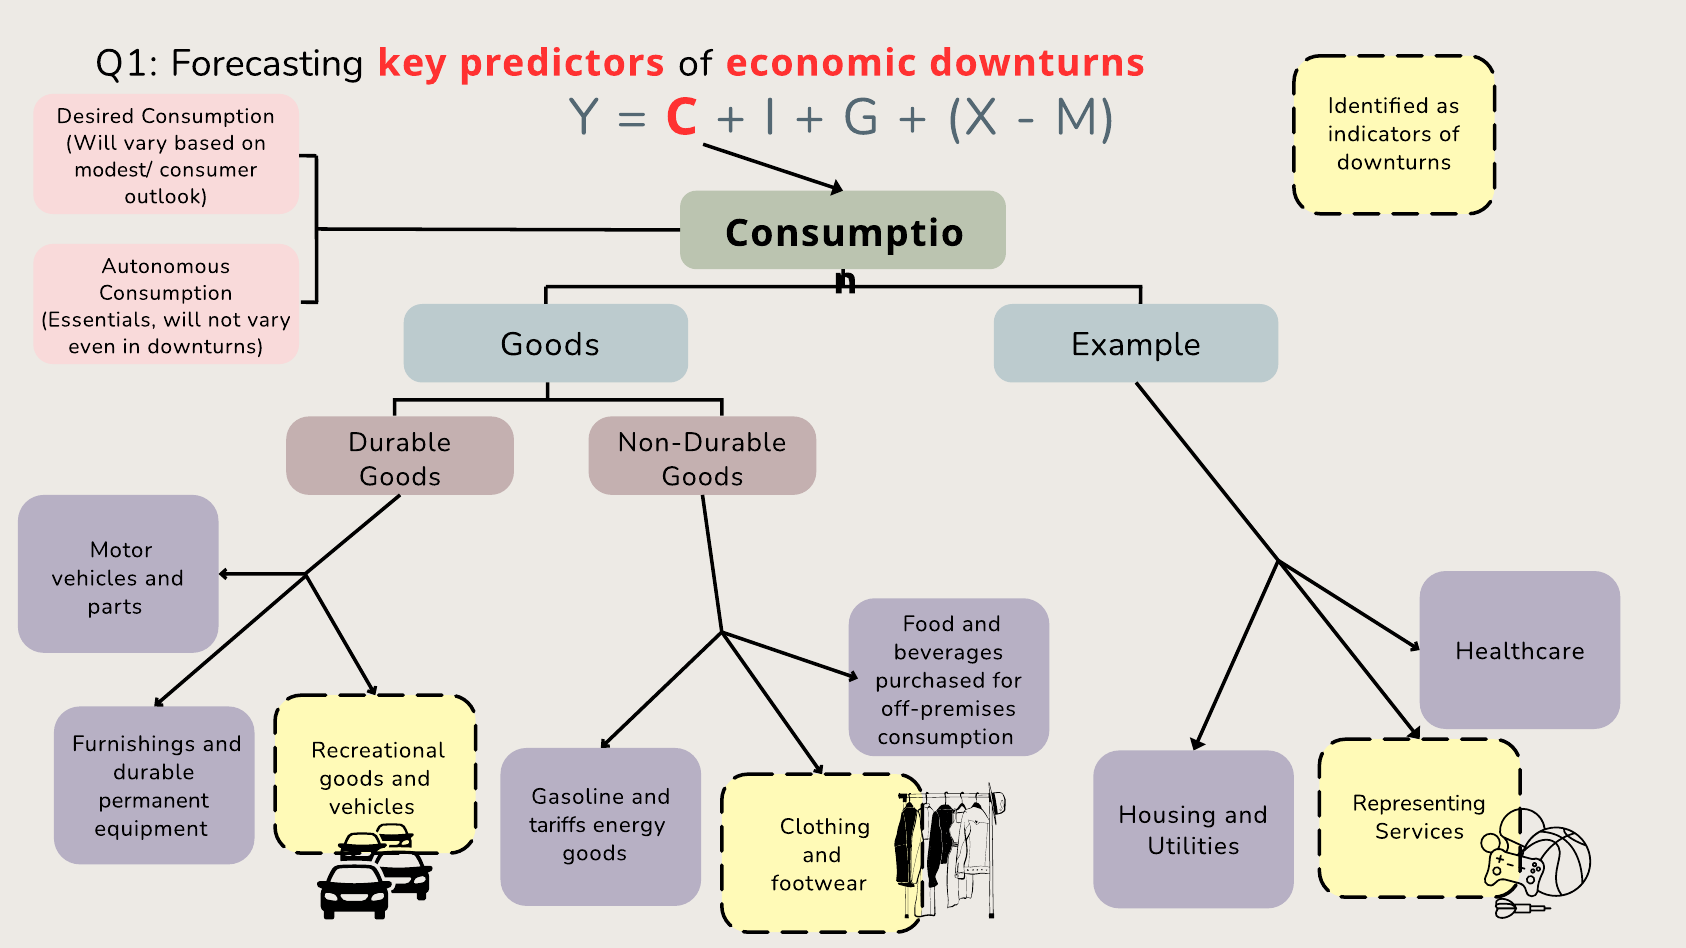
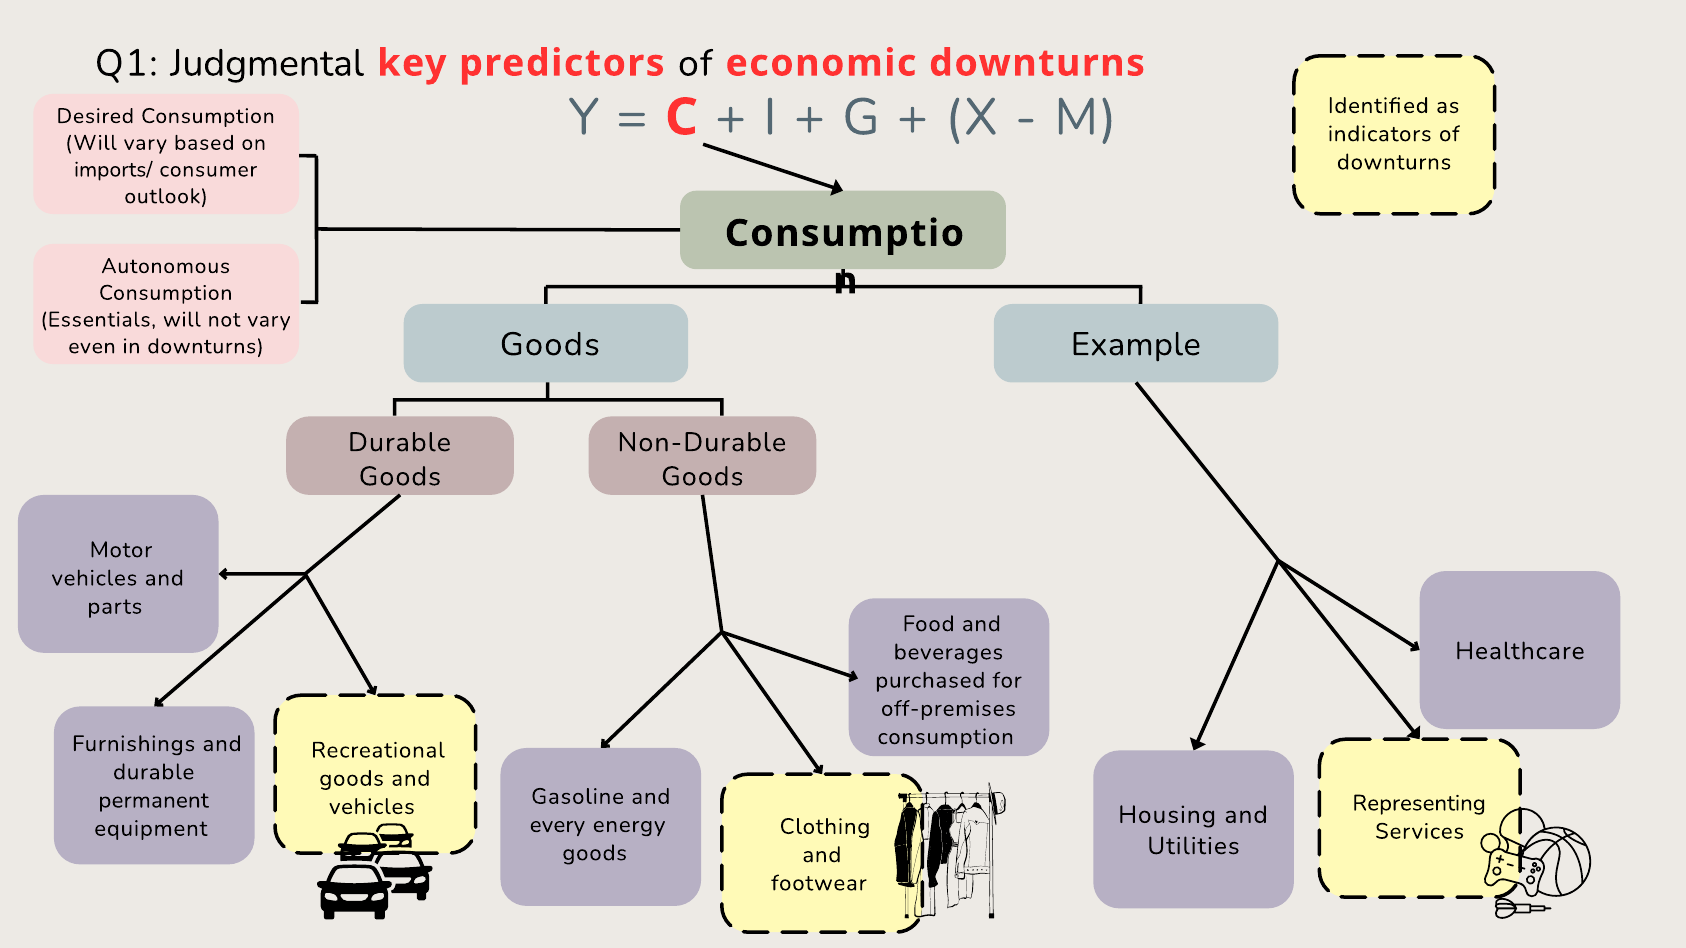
Forecasting: Forecasting -> Judgmental (267, 63)
modest/: modest/ -> imports/ (113, 170)
tariffs: tariffs -> every (557, 825)
